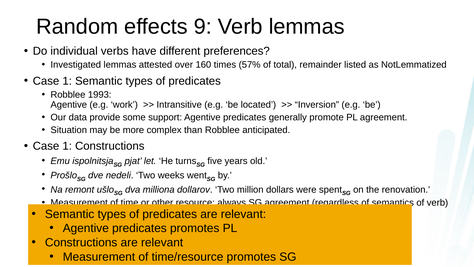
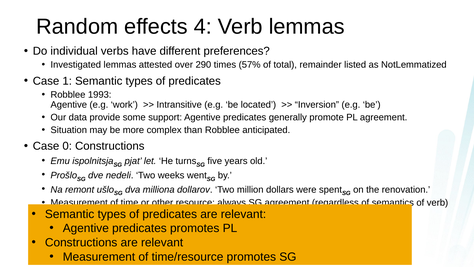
9: 9 -> 4 (203, 26)
160: 160 -> 290 (203, 65)
1: 1 -> 0 (67, 146)
